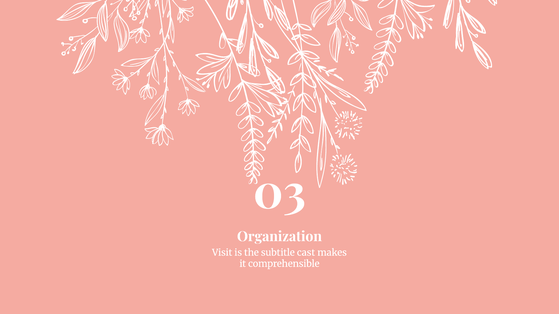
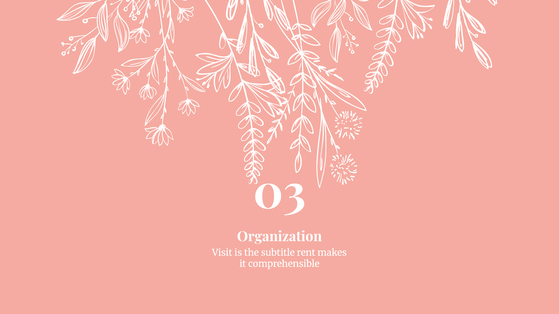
cast: cast -> rent (306, 253)
